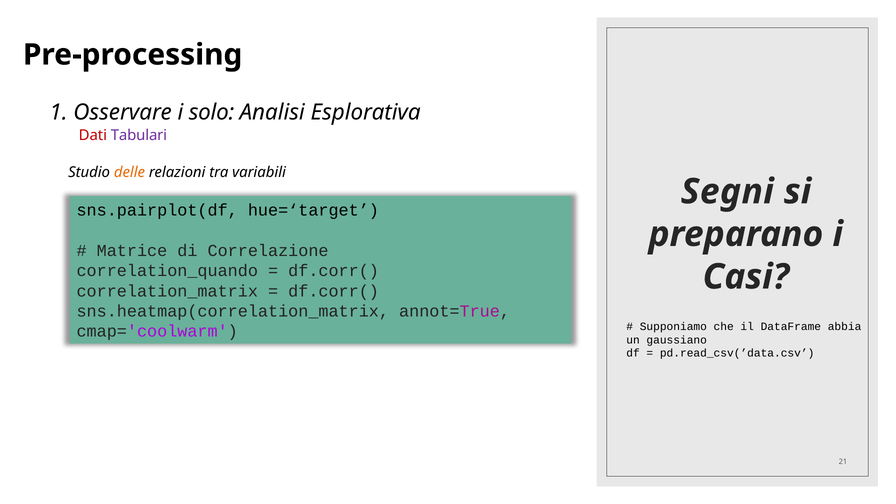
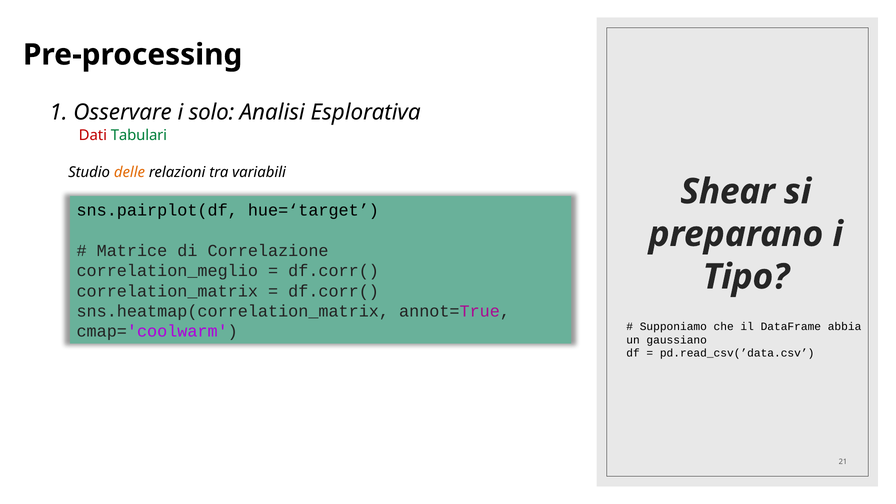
Tabulari colour: purple -> green (139, 136)
Segni: Segni -> Shear (728, 192)
correlation_quando: correlation_quando -> correlation_meglio (167, 271)
Casi: Casi -> Tipo (746, 277)
